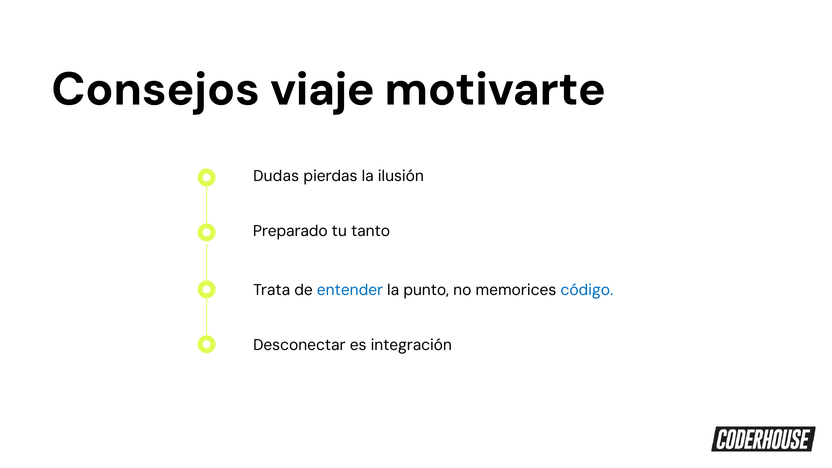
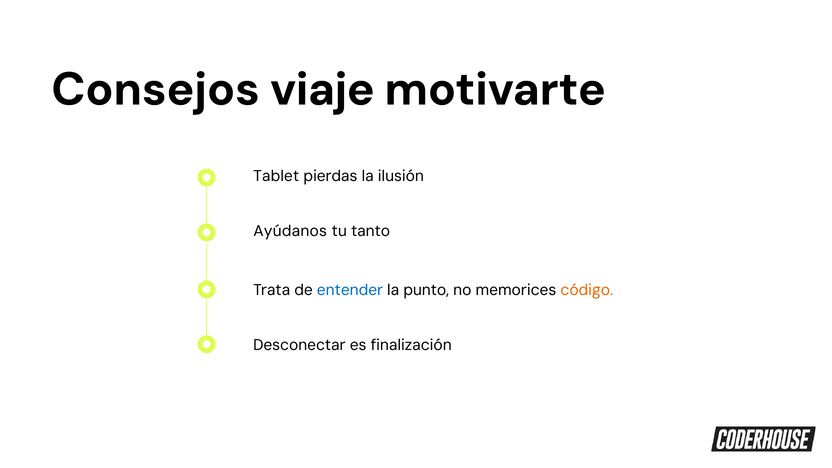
Dudas: Dudas -> Tablet (276, 176)
Preparado: Preparado -> Ayúdanos (290, 231)
código colour: blue -> orange (587, 290)
integración: integración -> finalización (411, 345)
